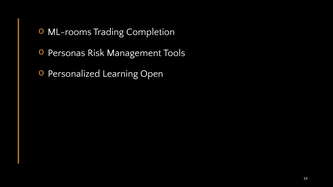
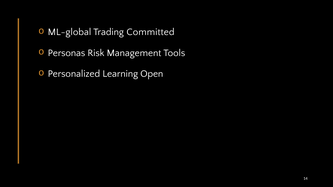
ML-rooms: ML-rooms -> ML-global (69, 32)
Completion: Completion -> Committed (150, 32)
